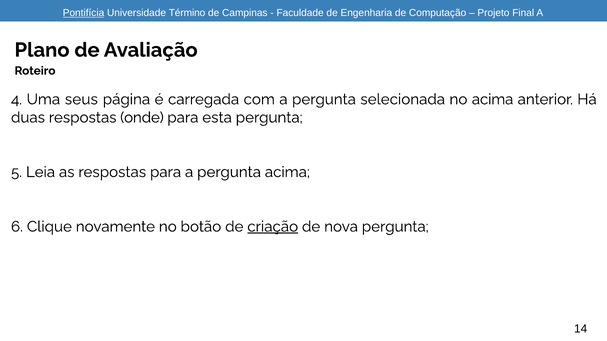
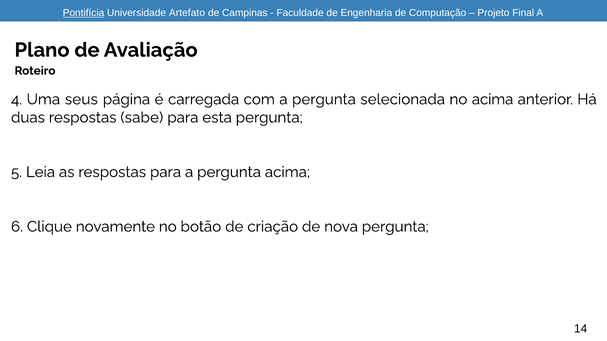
Término: Término -> Artefato (187, 13)
onde: onde -> sabe (142, 118)
criação underline: present -> none (273, 227)
